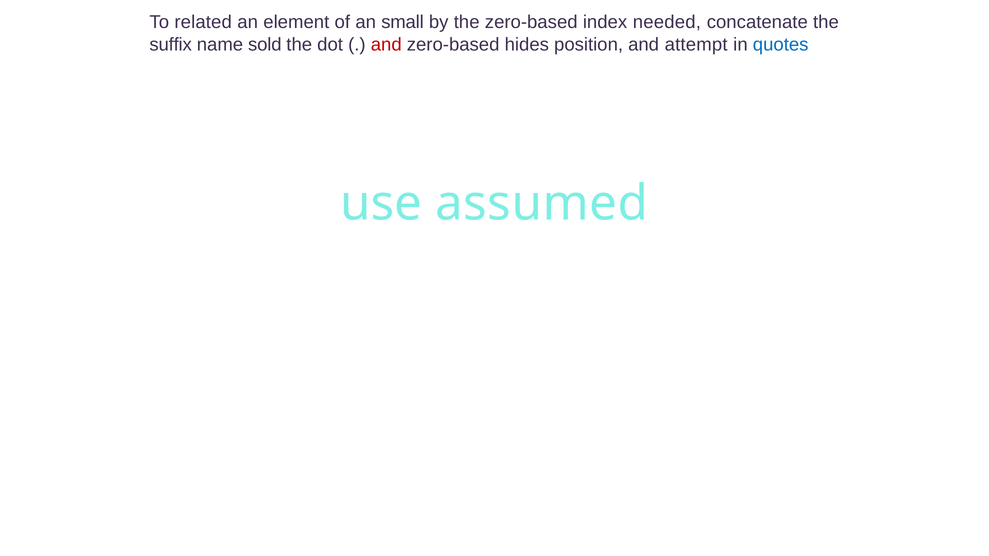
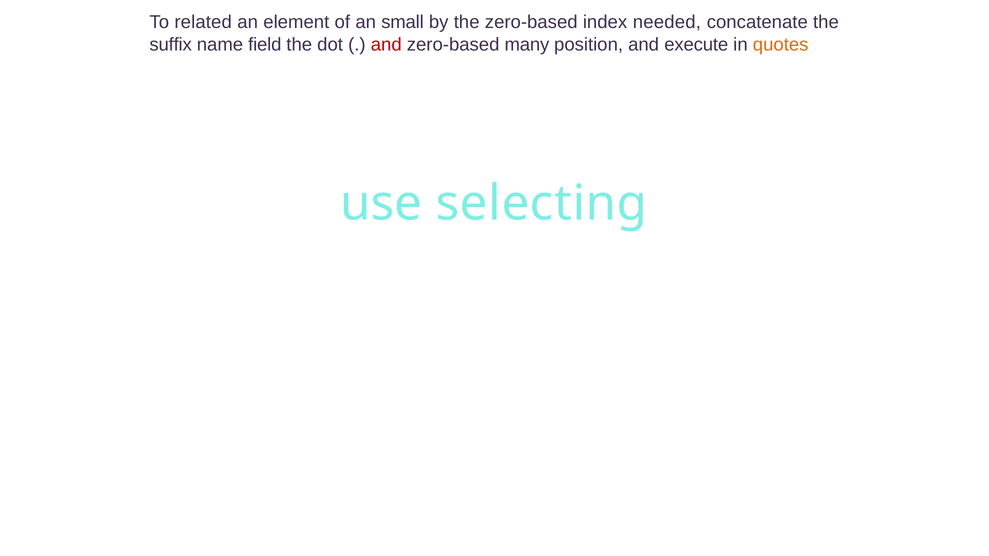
sold: sold -> field (265, 44)
hides: hides -> many (527, 44)
attempt: attempt -> execute (696, 44)
quotes colour: blue -> orange (781, 44)
assumed: assumed -> selecting (542, 204)
